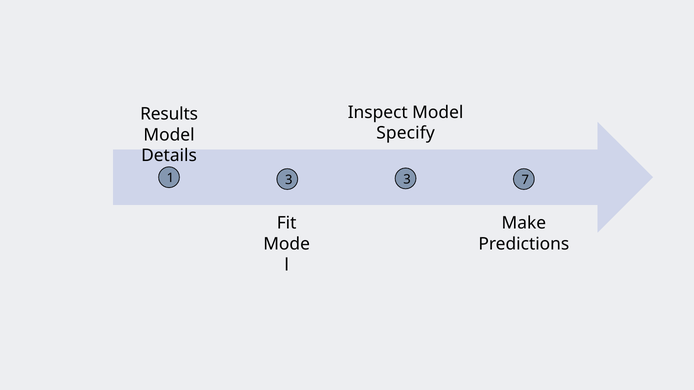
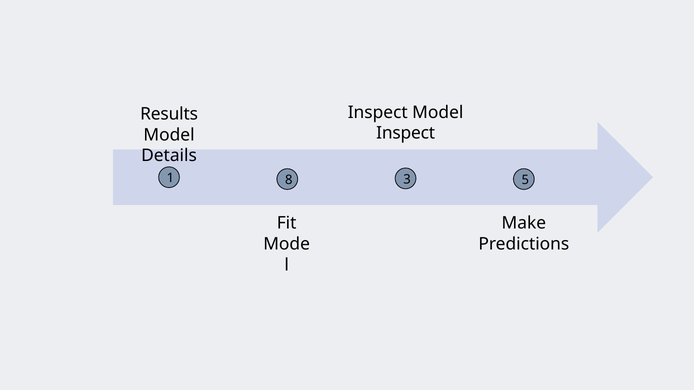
Specify: Specify -> Inspect (406, 133)
1 3: 3 -> 8 (289, 180)
7: 7 -> 5 (525, 180)
